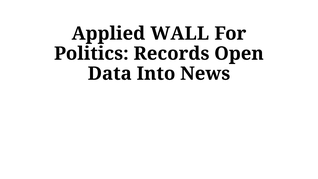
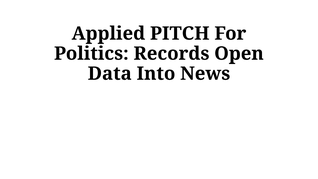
WALL: WALL -> PITCH (180, 34)
